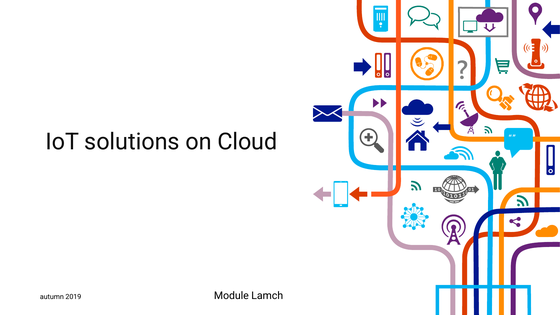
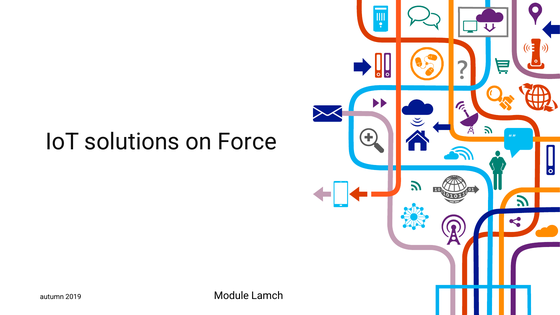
Cloud: Cloud -> Force (247, 142)
